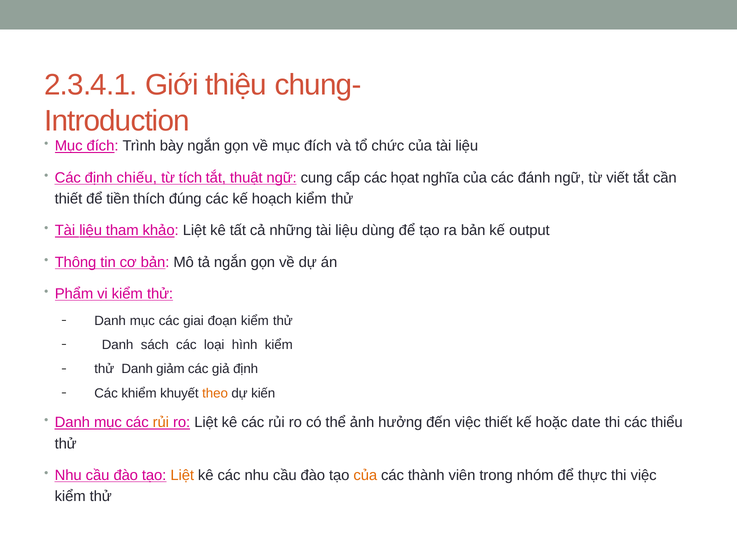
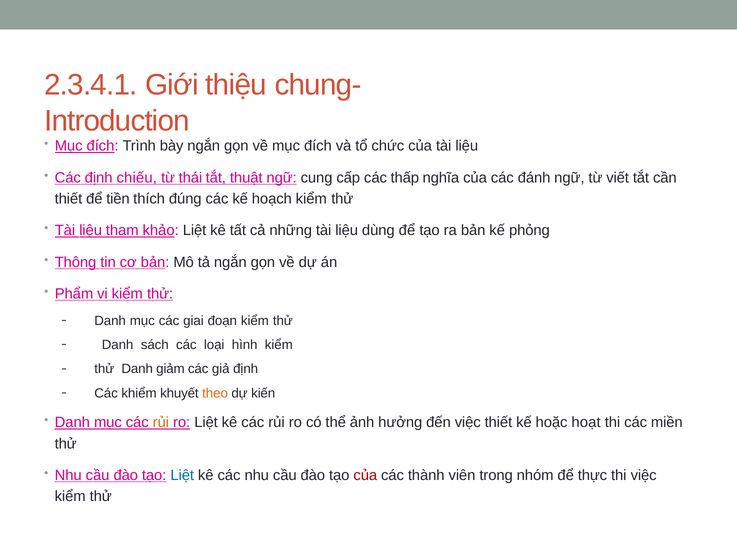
tích: tích -> thái (190, 178)
họat: họat -> thấp (405, 178)
output: output -> phỏng (529, 230)
date: date -> hoạt (586, 422)
thiểu: thiểu -> miền (667, 422)
Liệt colour: orange -> blue (182, 475)
của colour: orange -> red (365, 475)
